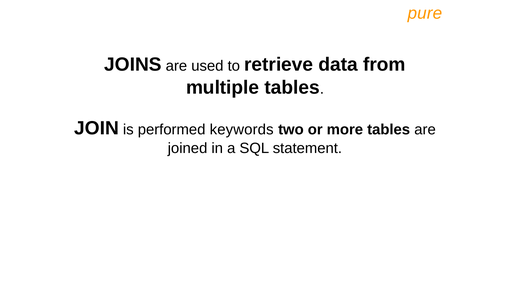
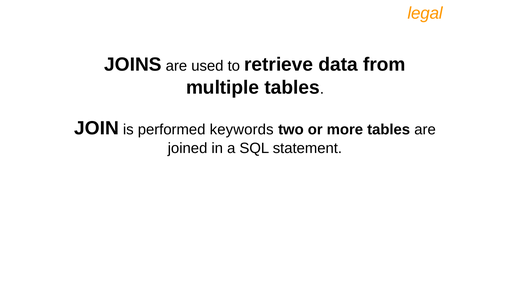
pure: pure -> legal (425, 13)
